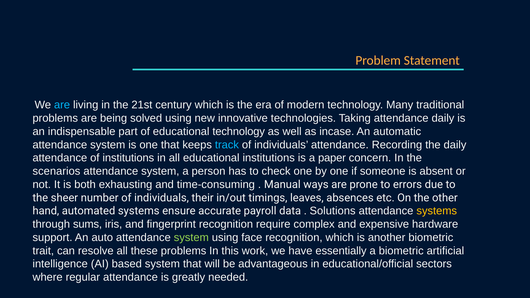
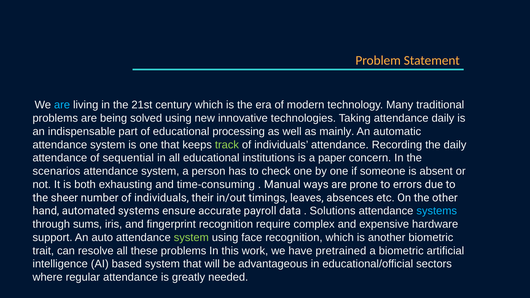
educational technology: technology -> processing (239, 132)
incase: incase -> mainly (337, 132)
track colour: light blue -> light green (227, 145)
of institutions: institutions -> sequential (128, 158)
systems colour: yellow -> light blue (437, 211)
essentially: essentially -> pretrained (341, 251)
